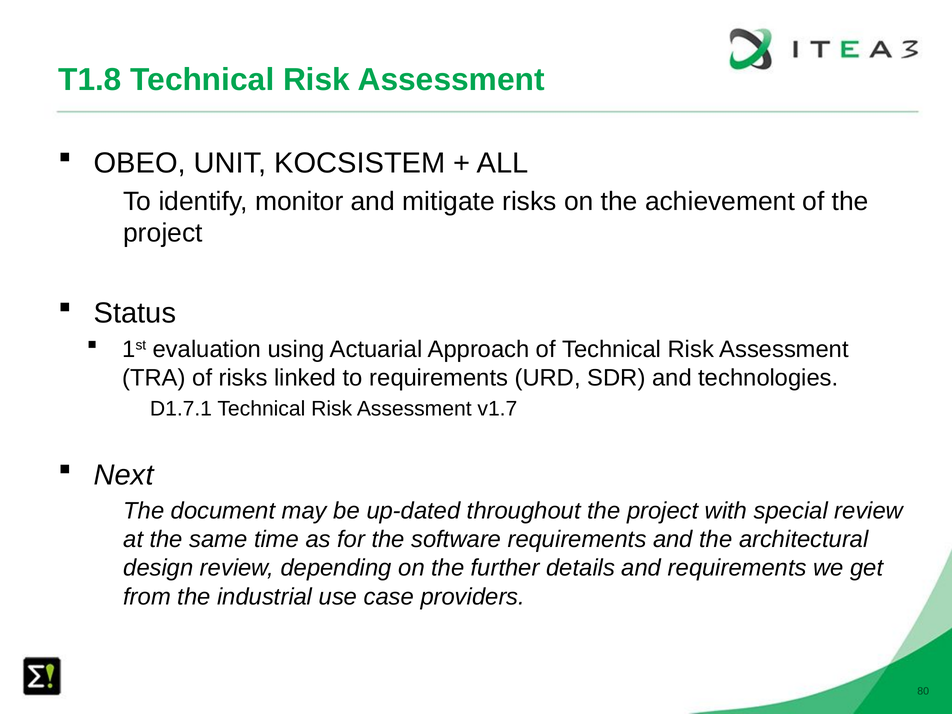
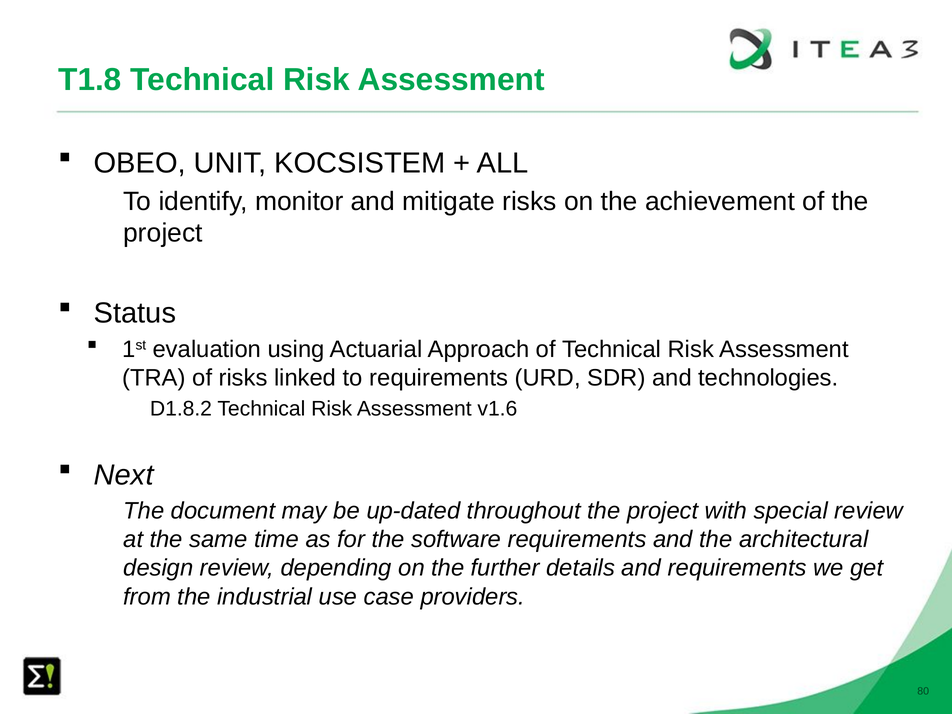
D1.7.1: D1.7.1 -> D1.8.2 (181, 409)
v1.7: v1.7 -> v1.6 (497, 409)
